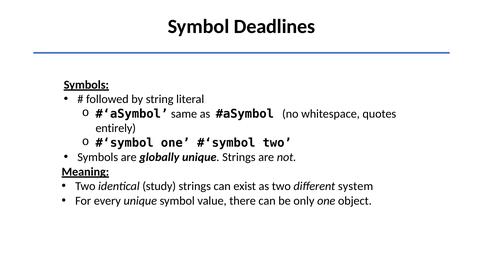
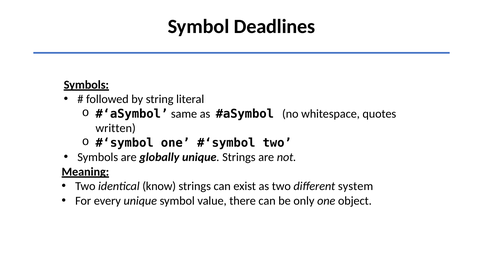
entirely: entirely -> written (116, 128)
study: study -> know (159, 186)
